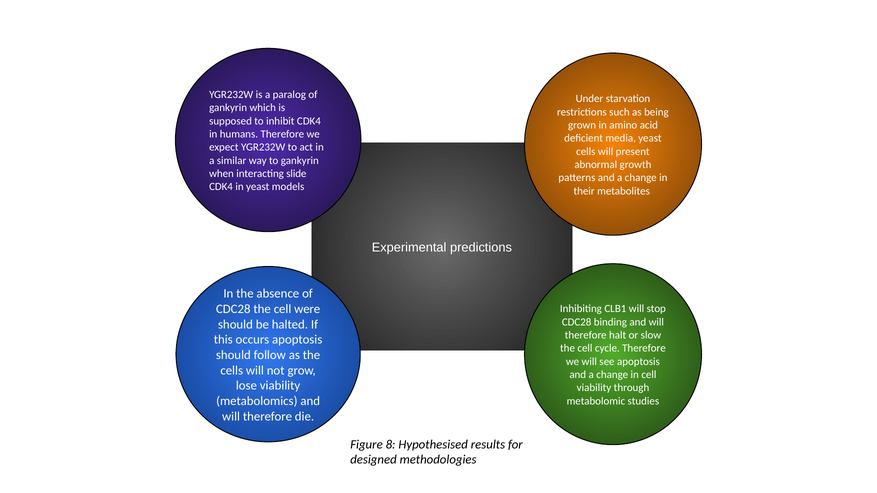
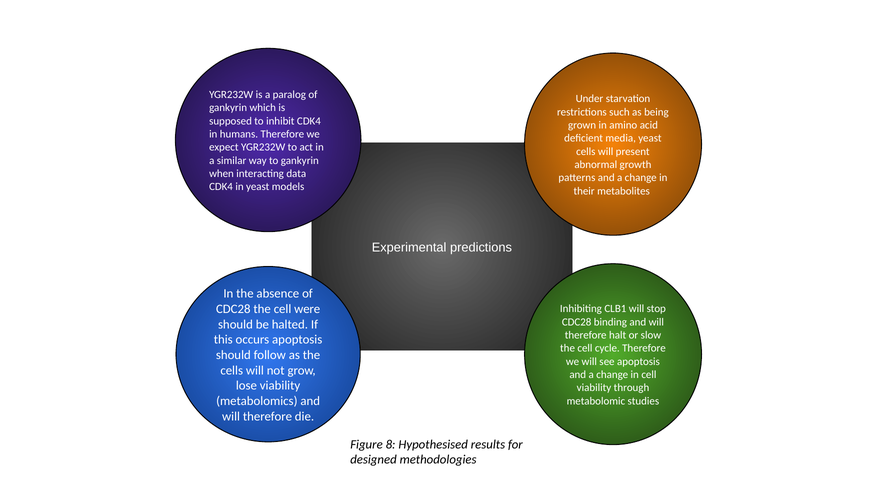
slide: slide -> data (296, 174)
